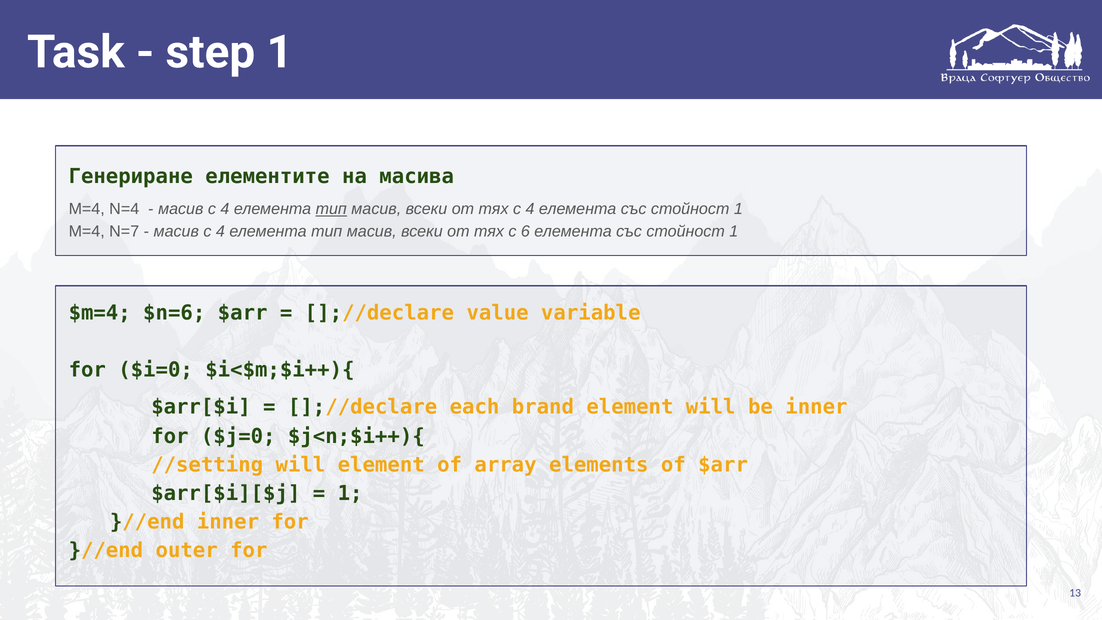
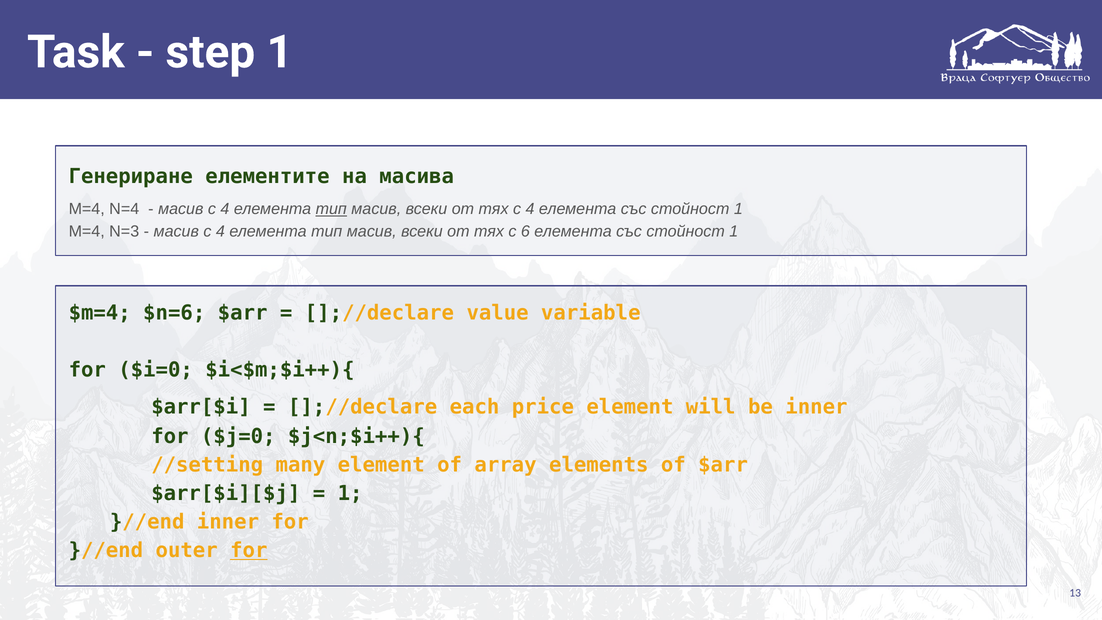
N=7: N=7 -> N=3 (124, 231)
brand: brand -> price (543, 407)
//setting will: will -> many (300, 465)
for underline: none -> present (249, 551)
